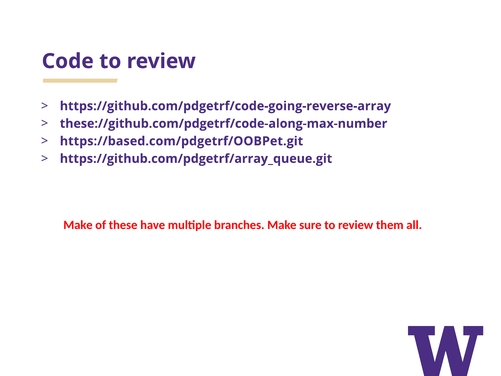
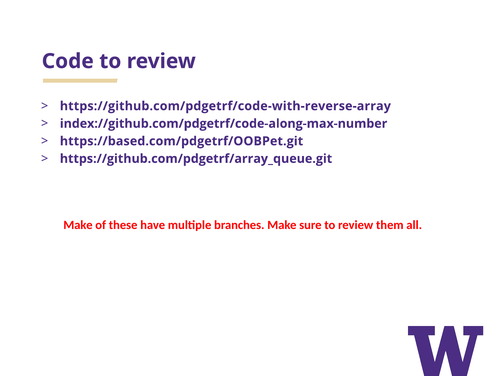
https://github.com/pdgetrf/code-going-reverse-array: https://github.com/pdgetrf/code-going-reverse-array -> https://github.com/pdgetrf/code-with-reverse-array (225, 106)
these://github.com/pdgetrf/code-along-max-number: these://github.com/pdgetrf/code-along-max-number -> index://github.com/pdgetrf/code-along-max-number (224, 124)
